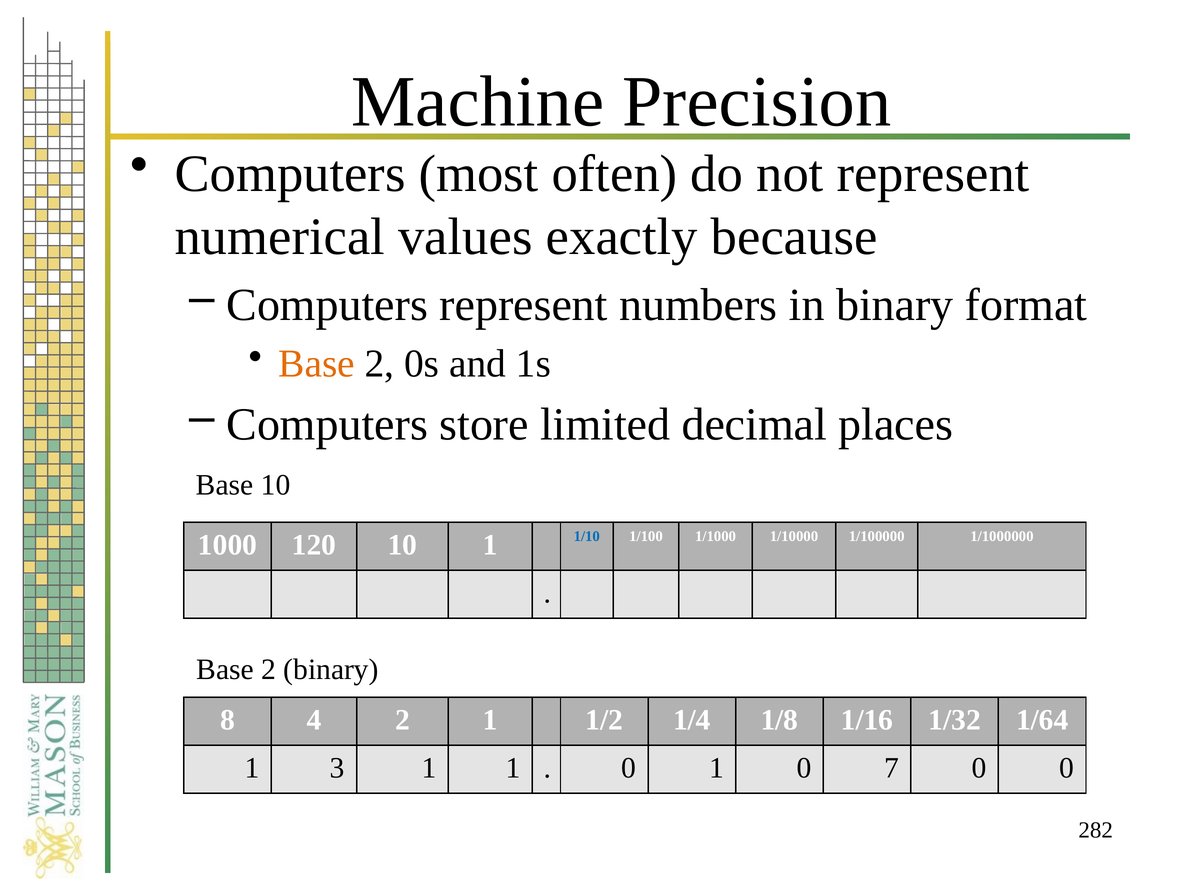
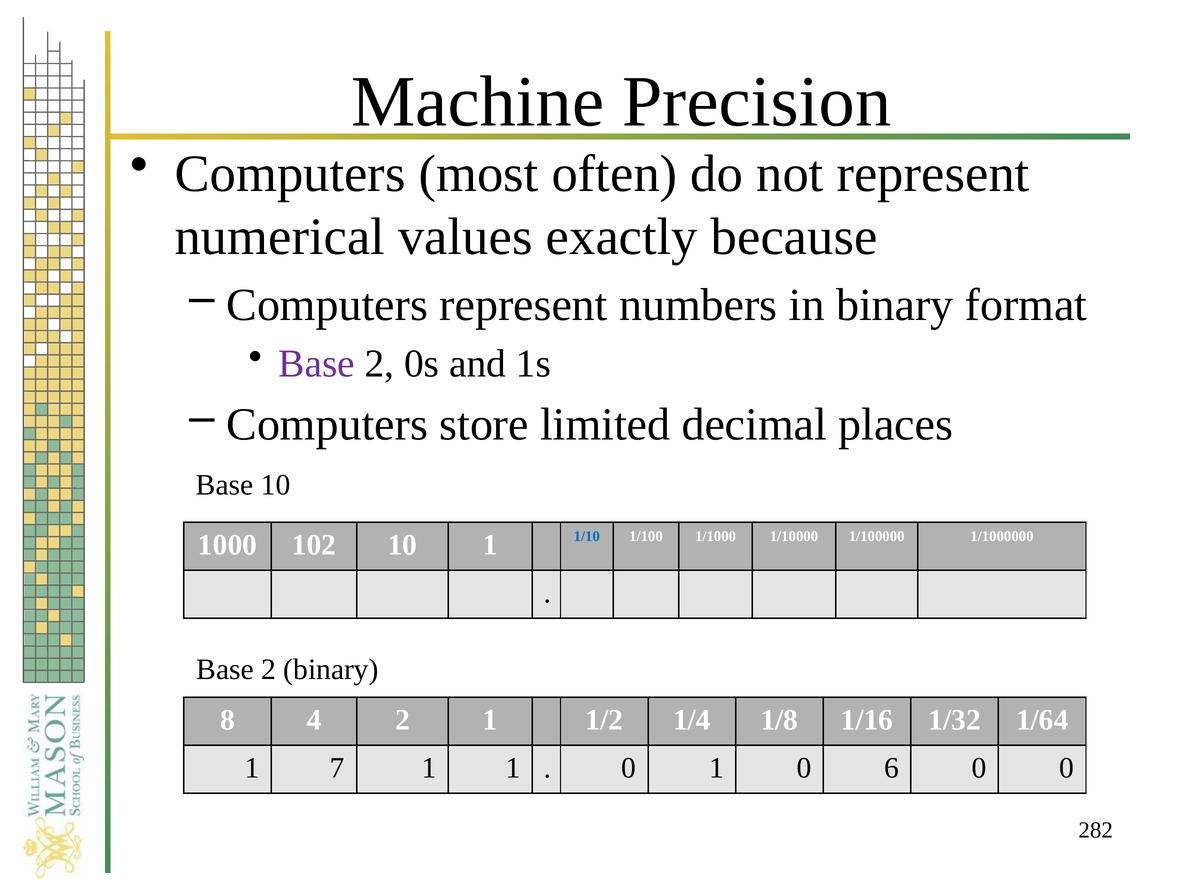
Base colour: orange -> purple (317, 364)
120: 120 -> 102 (314, 545)
3: 3 -> 7 (337, 768)
7: 7 -> 6 (892, 768)
